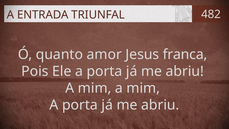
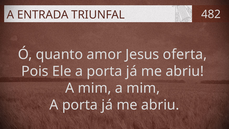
franca: franca -> oferta (185, 54)
